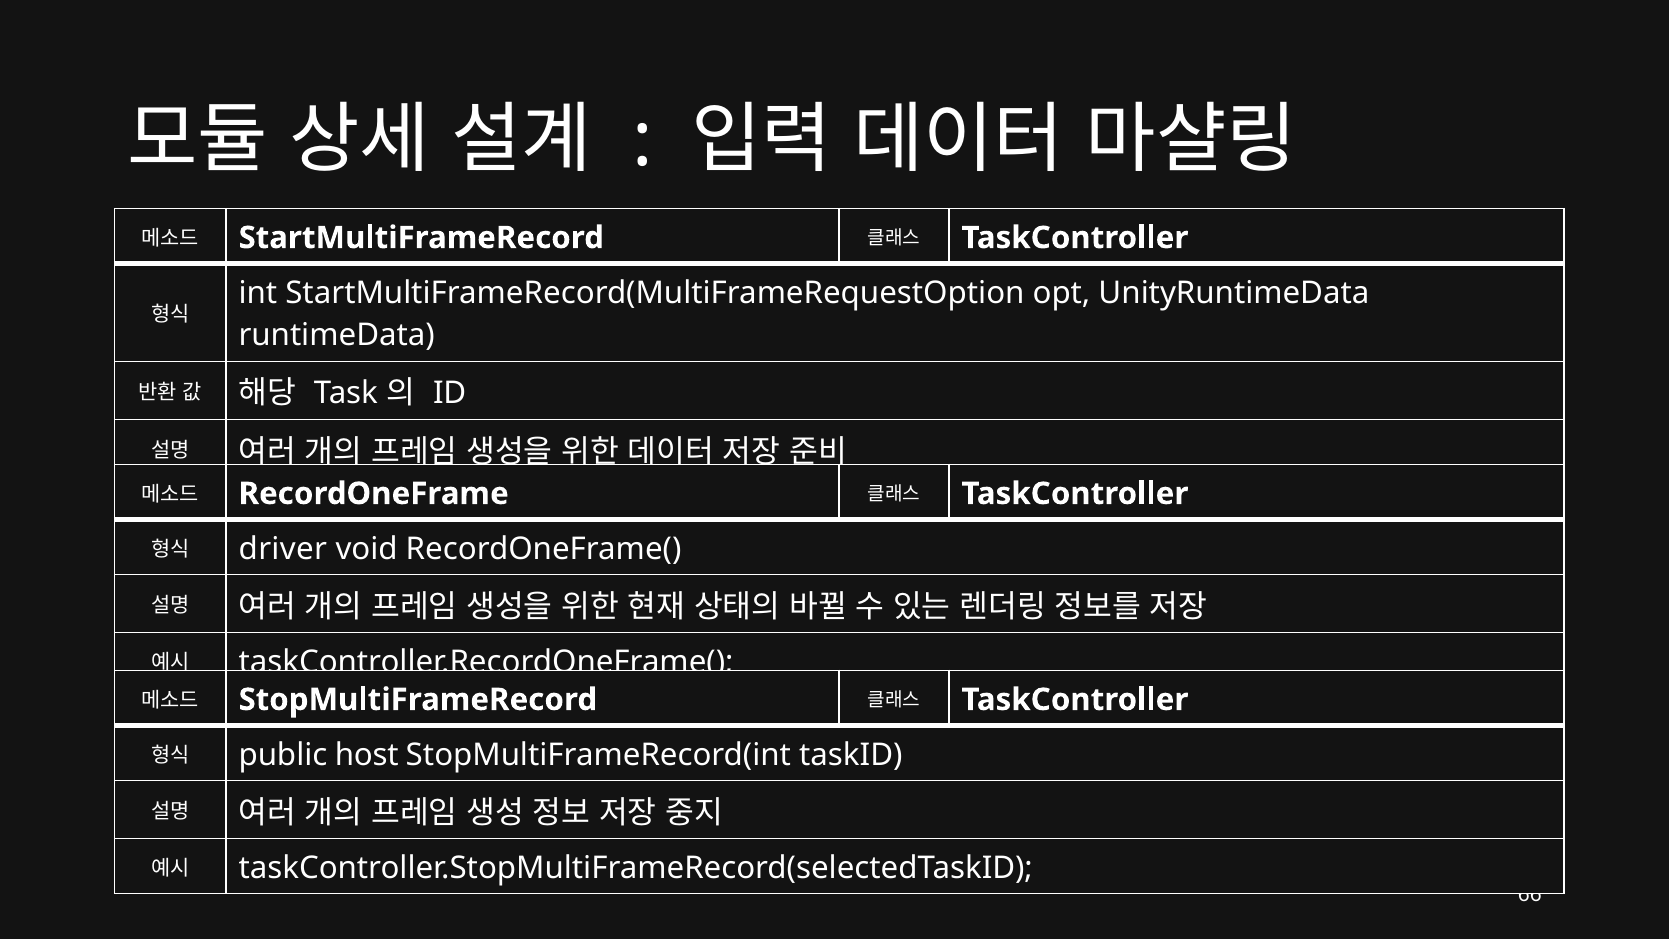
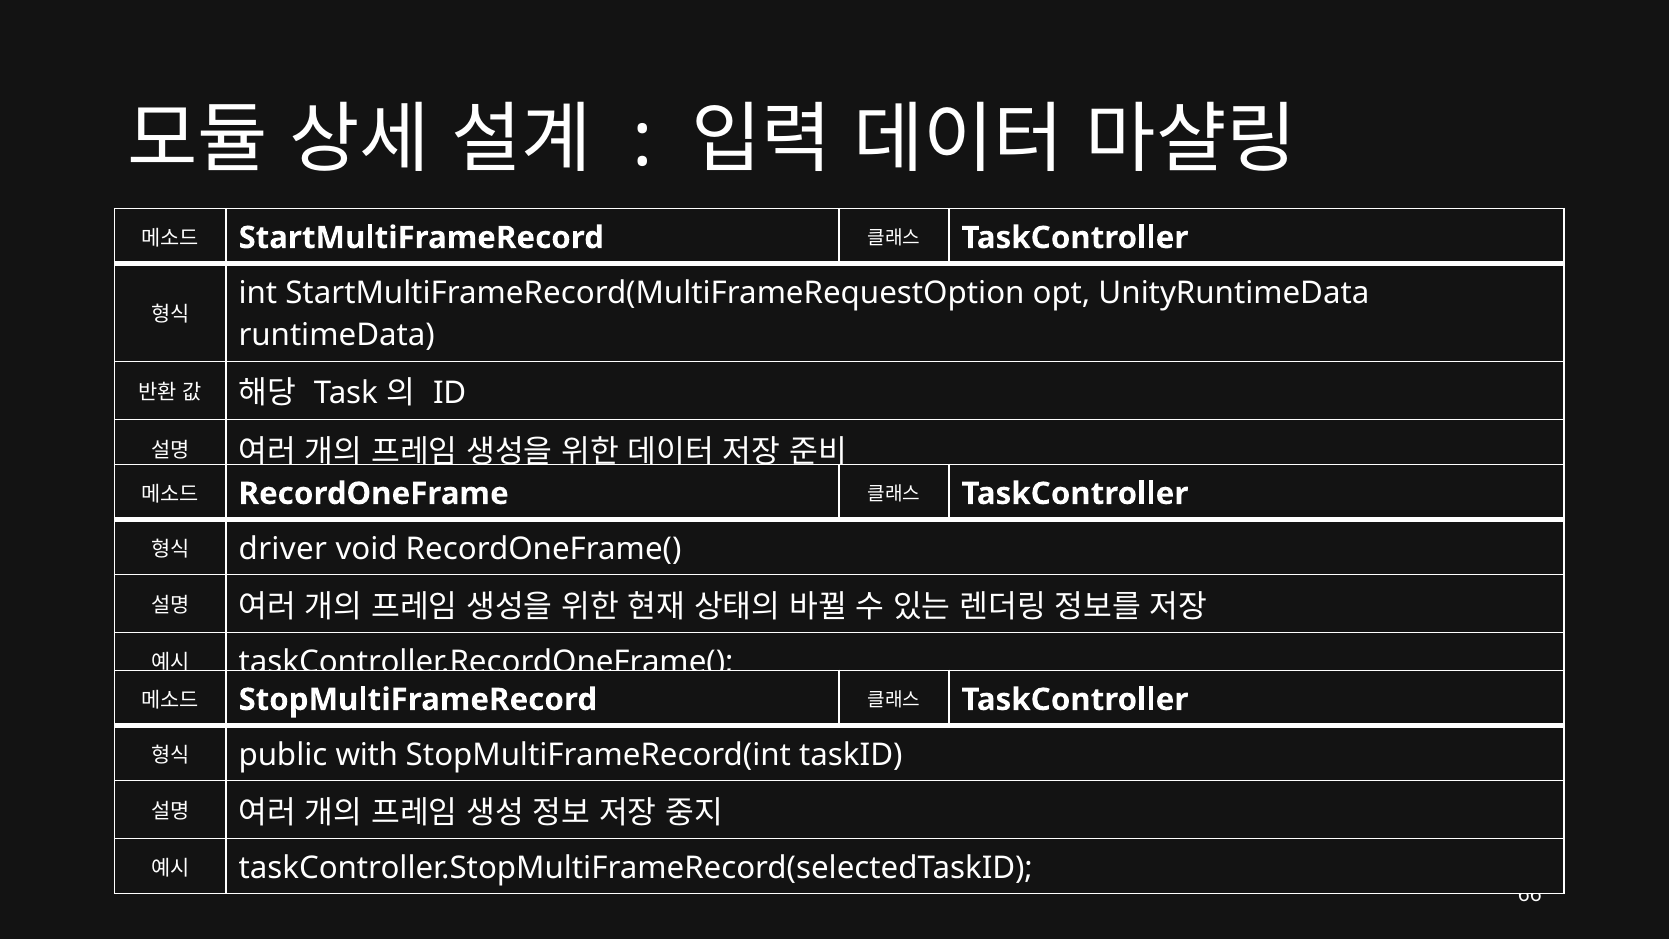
host: host -> with (367, 755)
